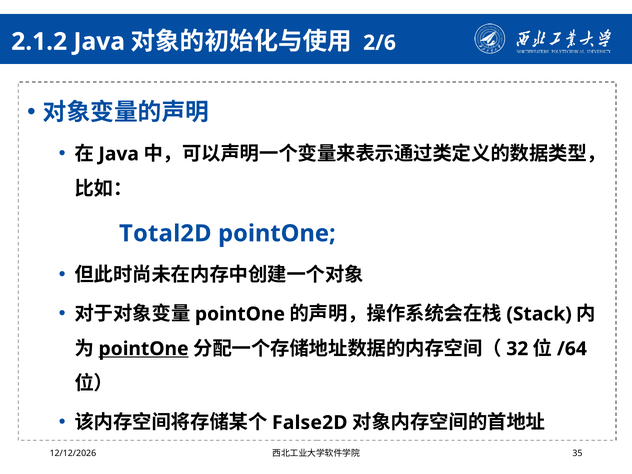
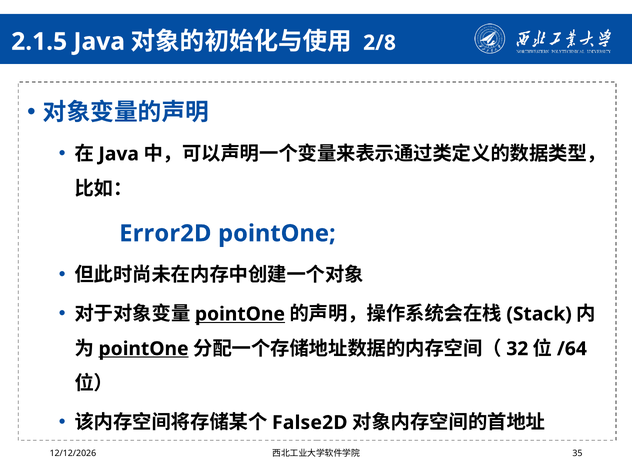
2.1.2: 2.1.2 -> 2.1.5 (39, 42)
2/6: 2/6 -> 2/8 (380, 43)
Total2D: Total2D -> Error2D (165, 233)
pointOne underline: none -> present (240, 314)
